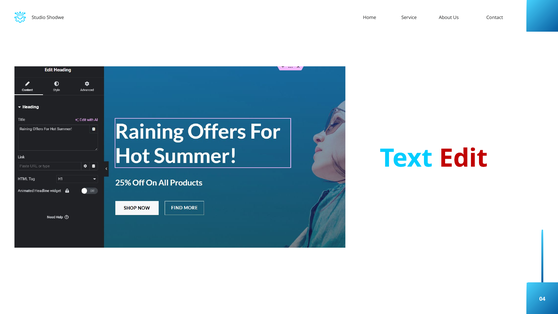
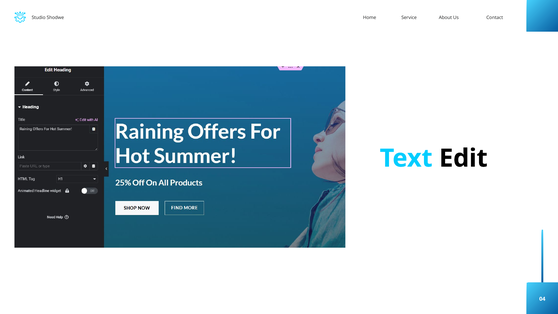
Edit colour: red -> black (463, 158)
